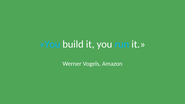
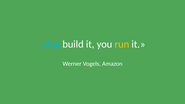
run colour: light blue -> yellow (122, 44)
